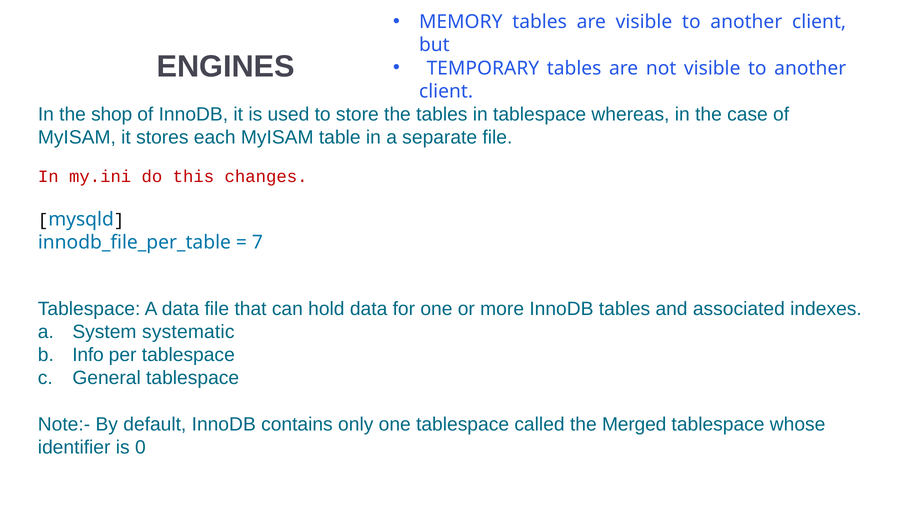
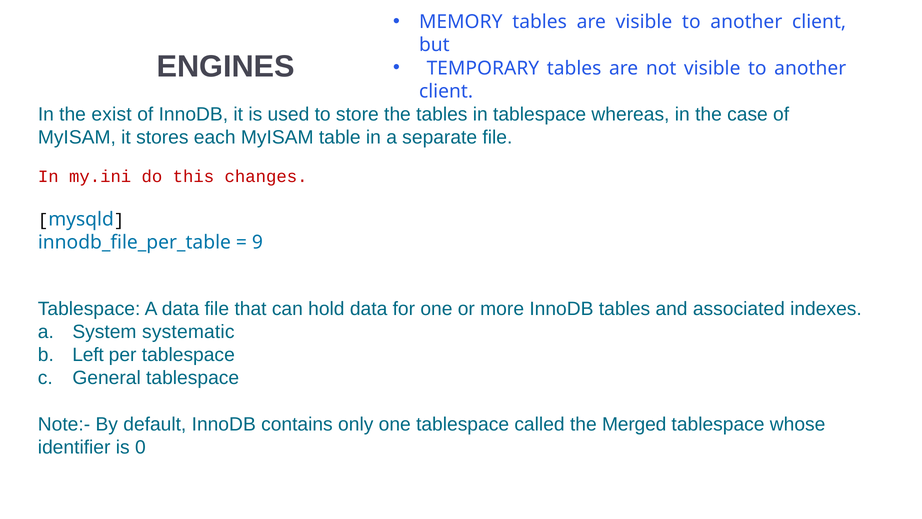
shop: shop -> exist (112, 114)
7: 7 -> 9 (257, 242)
Info: Info -> Left (88, 355)
